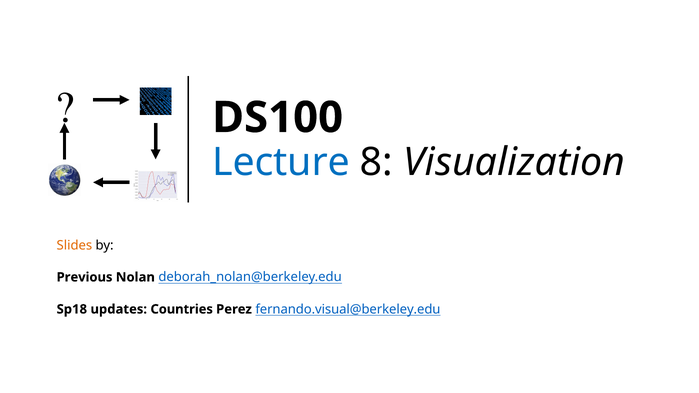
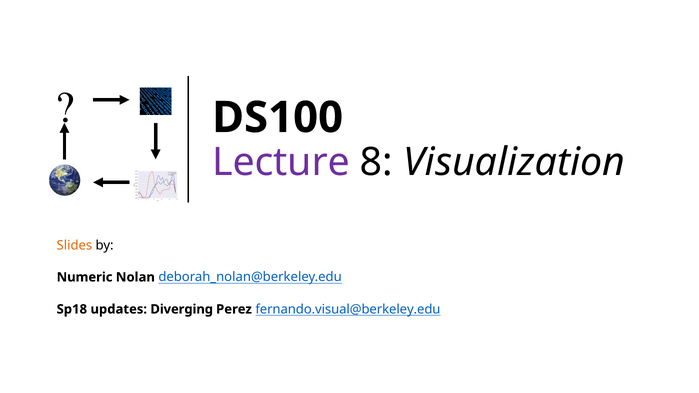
Lecture colour: blue -> purple (281, 163)
Previous: Previous -> Numeric (85, 277)
Countries: Countries -> Diverging (182, 309)
